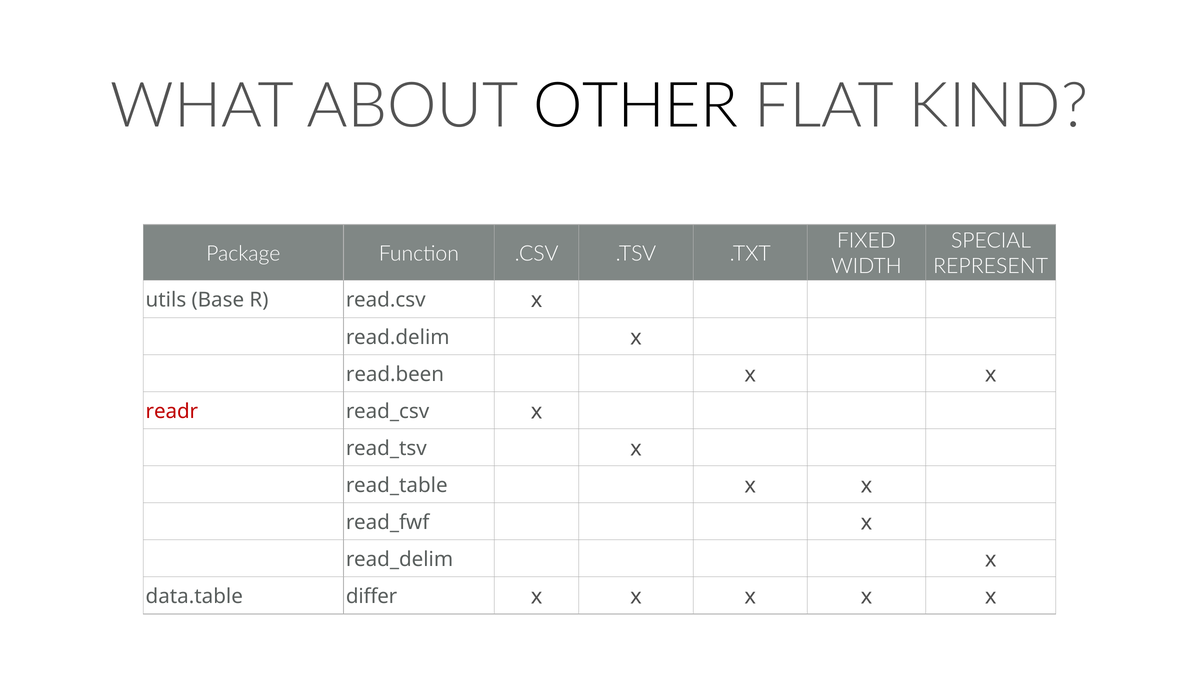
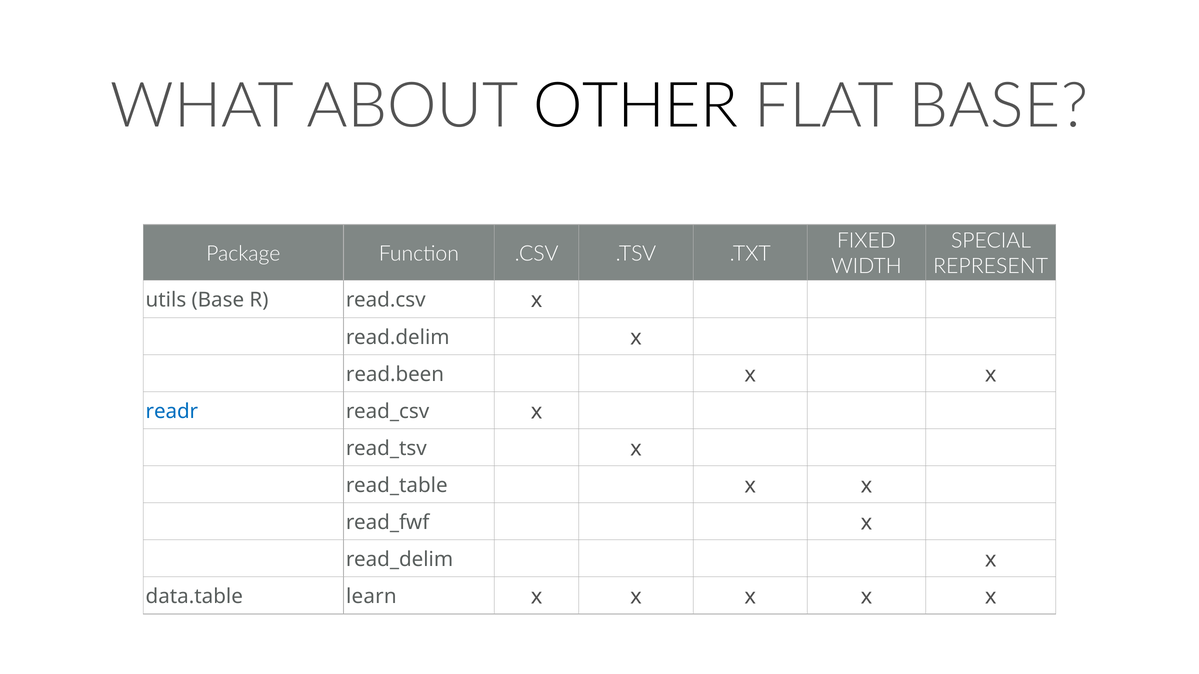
FLAT KIND: KIND -> BASE (998, 106)
readr colour: red -> blue (172, 412)
differ: differ -> learn (371, 597)
